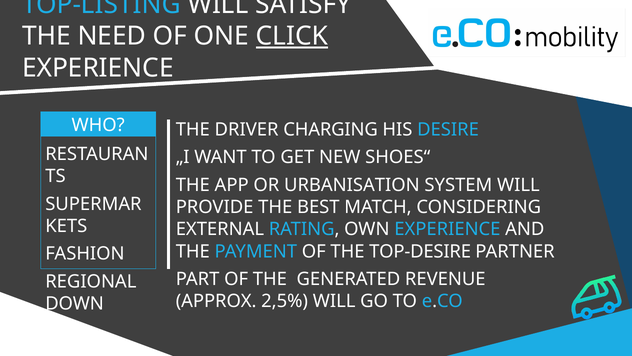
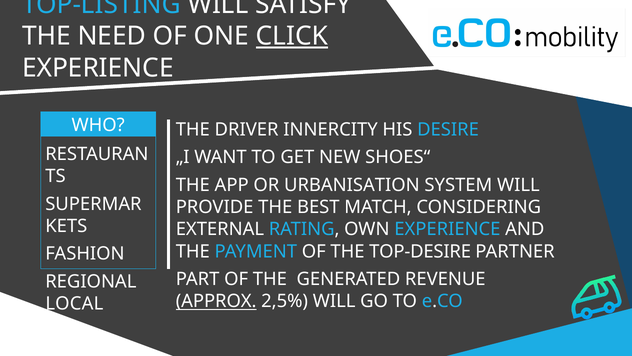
CHARGING: CHARGING -> INNERCITY (330, 129)
APPROX underline: none -> present (216, 301)
DOWN: DOWN -> LOCAL (74, 303)
